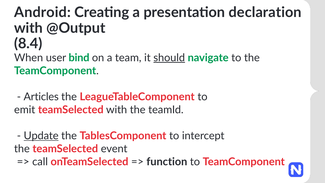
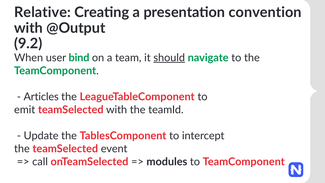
Android: Android -> Relative (42, 12)
declaration: declaration -> convention (265, 12)
8.4: 8.4 -> 9.2 (28, 44)
Update underline: present -> none (41, 136)
function: function -> modules (167, 162)
